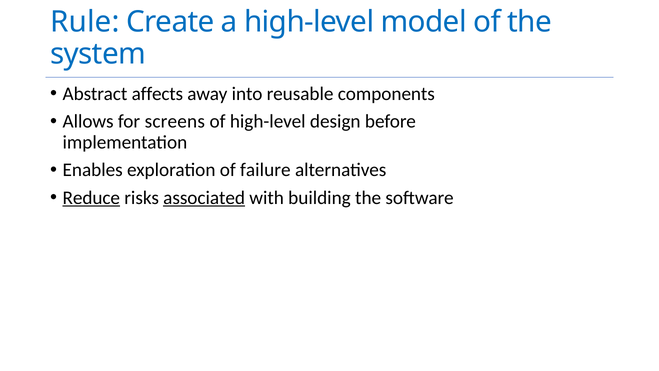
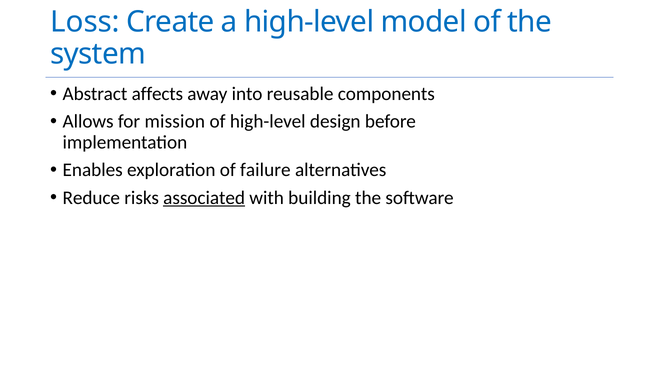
Rule: Rule -> Loss (85, 22)
screens: screens -> mission (175, 121)
Reduce underline: present -> none (91, 197)
